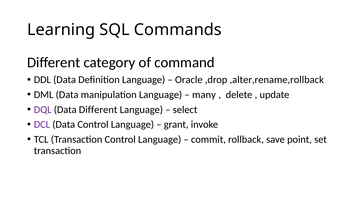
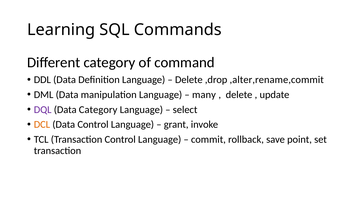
Oracle: Oracle -> Delete (189, 80)
,alter,rename,rollback: ,alter,rename,rollback -> ,alter,rename,commit (277, 80)
Data Different: Different -> Category (98, 110)
DCL colour: purple -> orange (42, 125)
